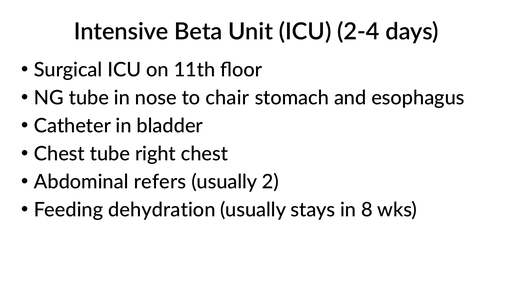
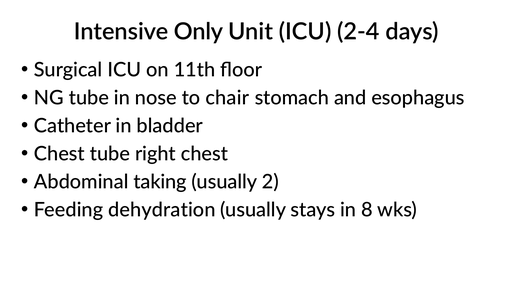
Beta: Beta -> Only (198, 32)
refers: refers -> taking (160, 182)
